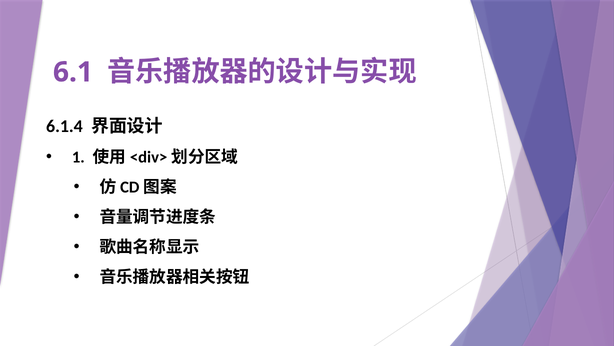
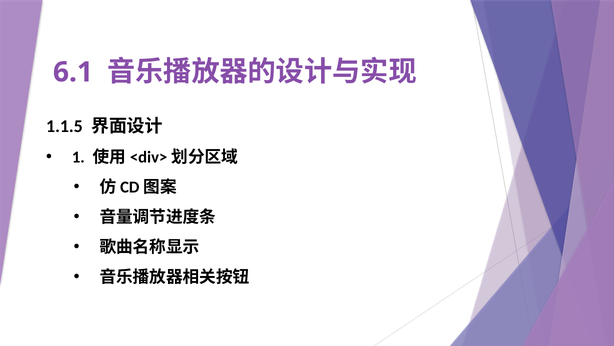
6.1.4: 6.1.4 -> 1.1.5 (64, 126)
